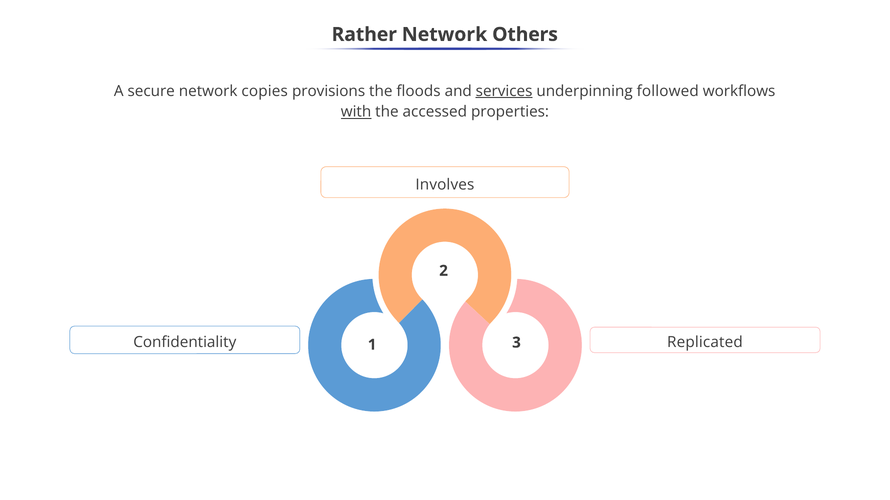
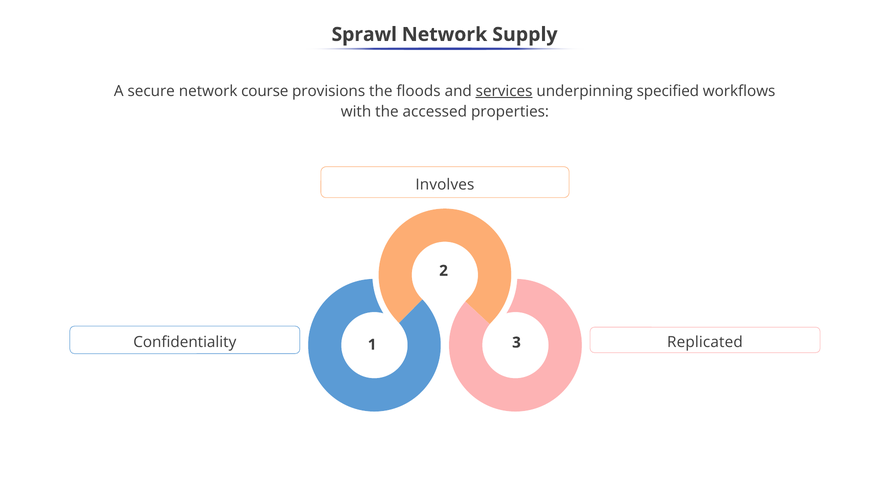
Rather: Rather -> Sprawl (364, 35)
Others: Others -> Supply (525, 35)
copies: copies -> course (265, 91)
followed: followed -> specified (668, 91)
with underline: present -> none (356, 112)
